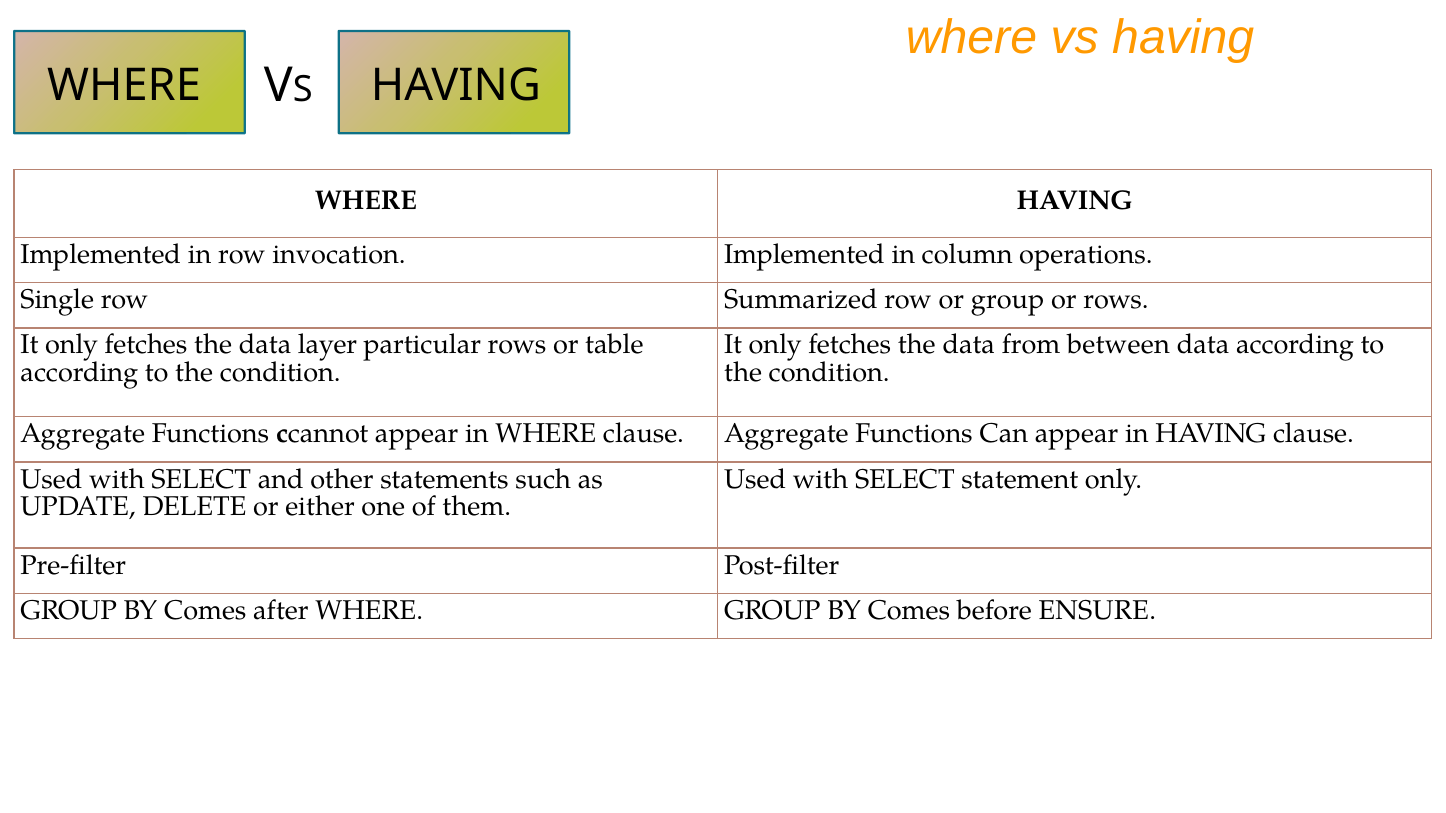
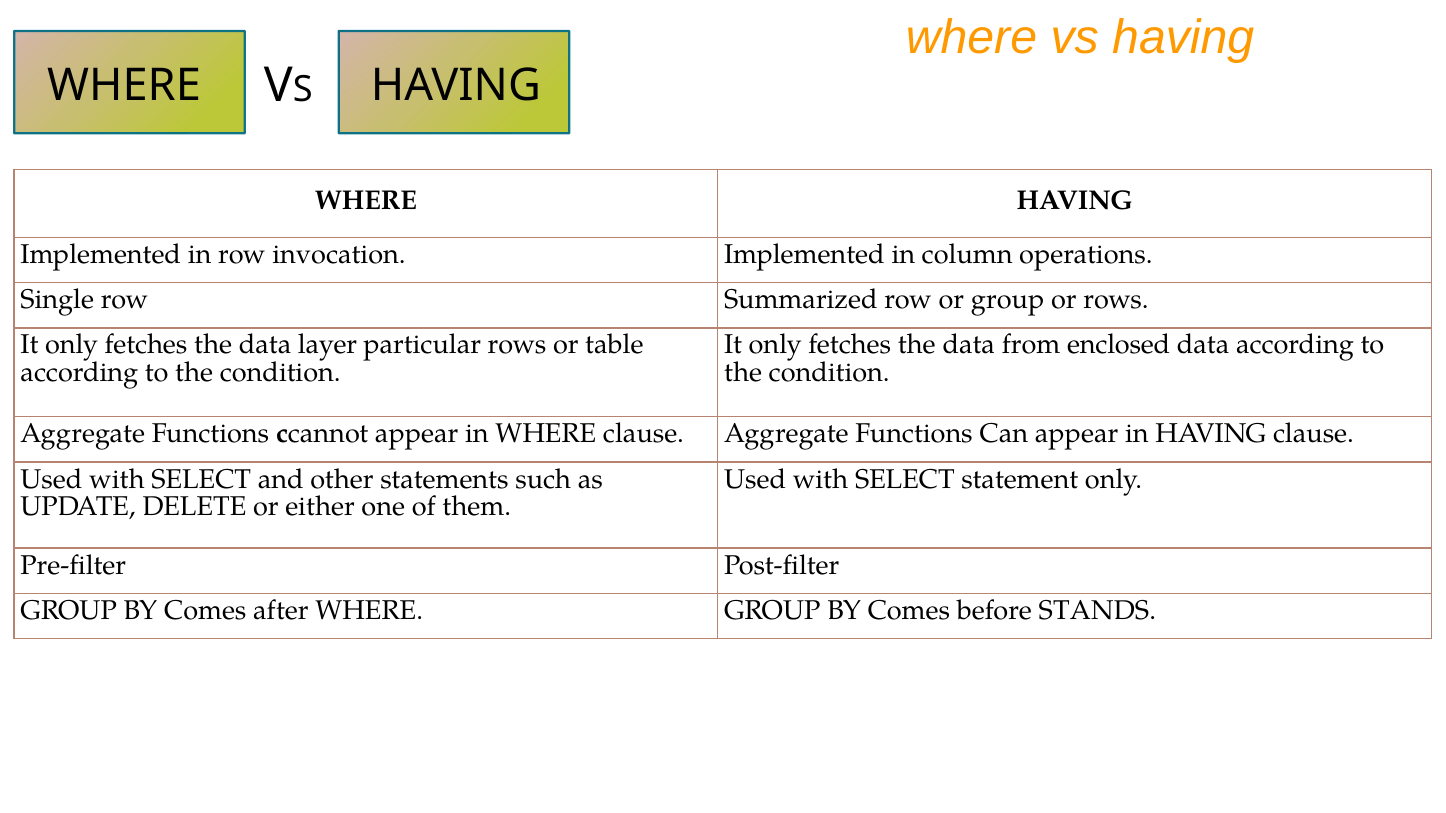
between: between -> enclosed (1119, 345)
ENSURE: ENSURE -> STANDS (1097, 611)
